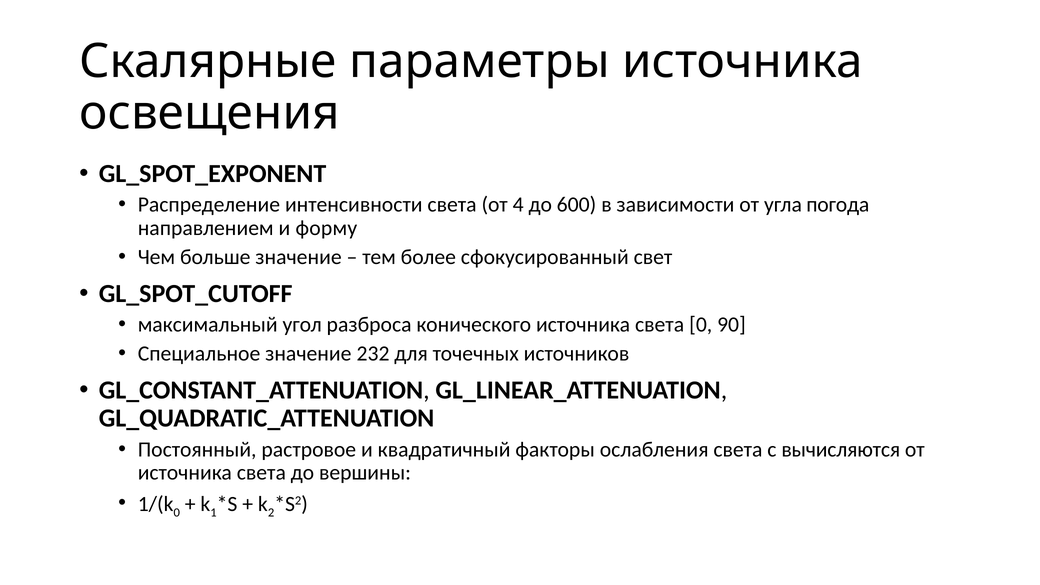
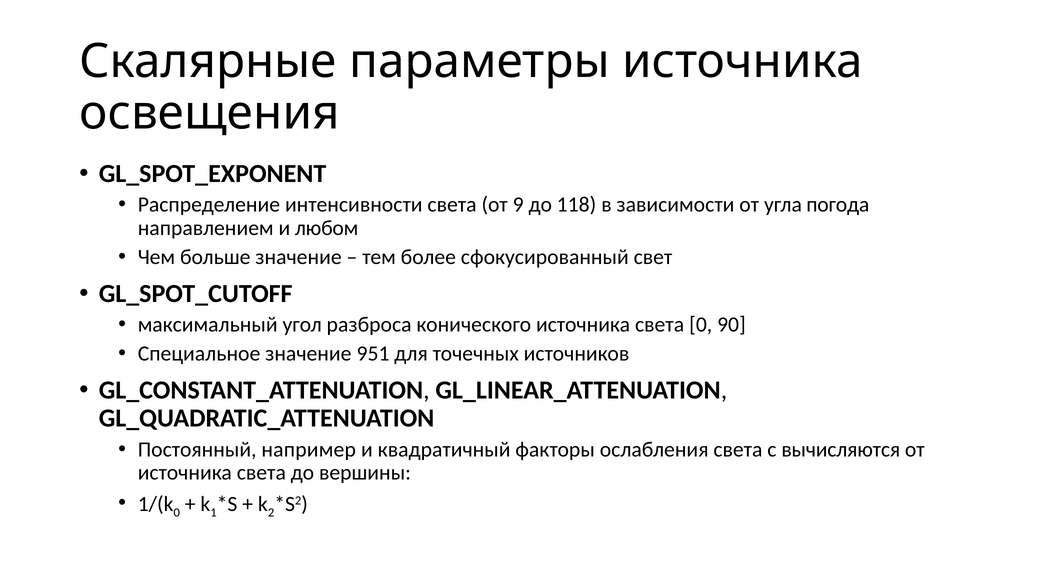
4: 4 -> 9 (518, 205)
600: 600 -> 118 (577, 205)
форму: форму -> любом (327, 228)
232: 232 -> 951 (373, 354)
растровое: растровое -> например (309, 449)
